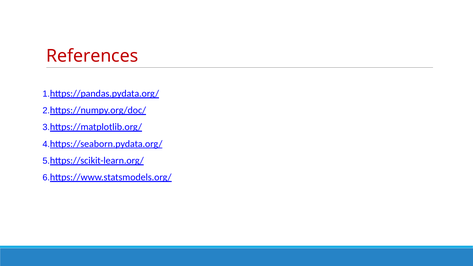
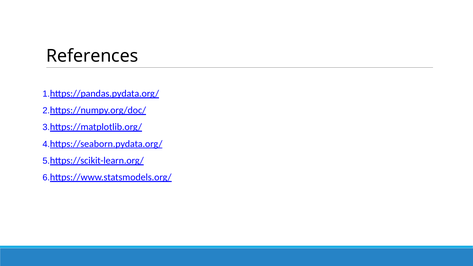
References colour: red -> black (92, 56)
